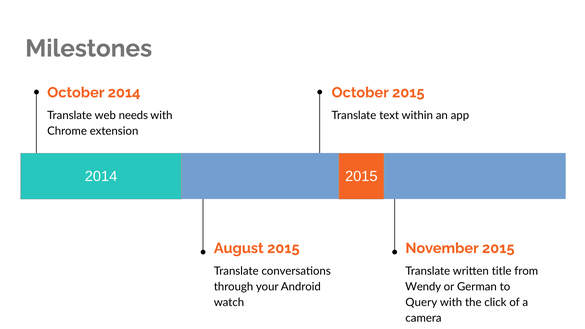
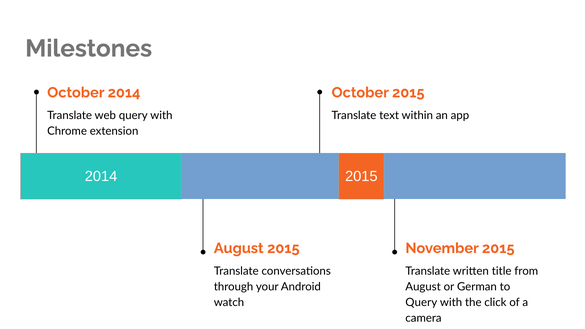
web needs: needs -> query (133, 115)
Wendy: Wendy -> August (423, 287)
